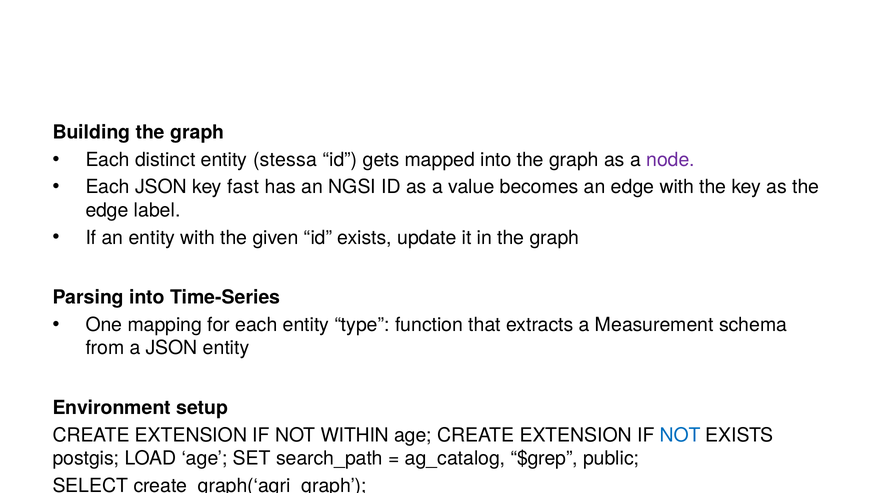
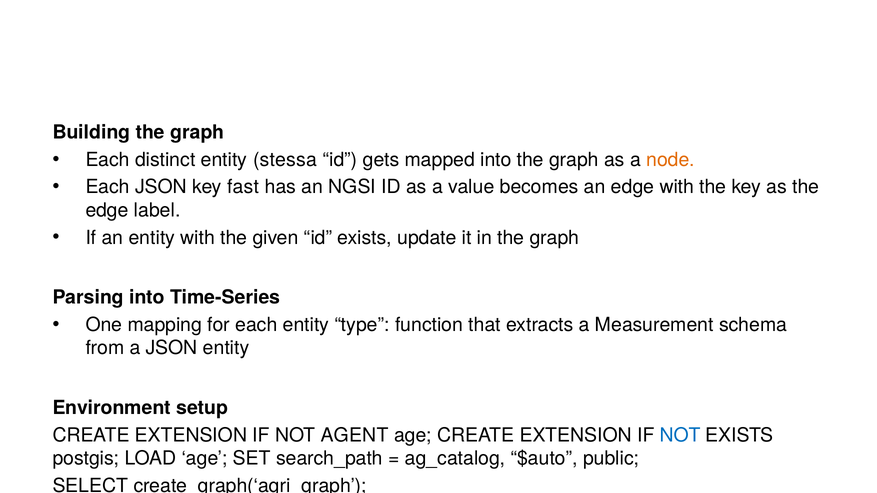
node colour: purple -> orange (671, 160)
WITHIN: WITHIN -> AGENT (355, 435)
$grep: $grep -> $auto (544, 459)
